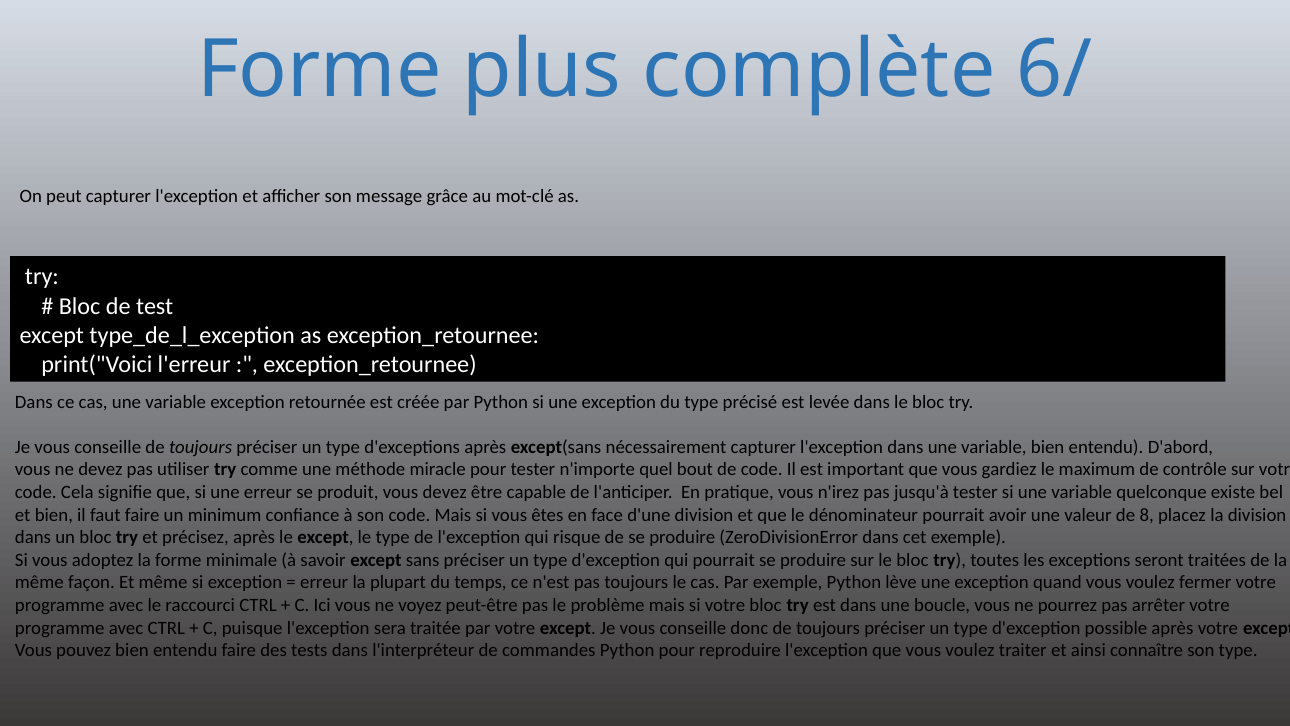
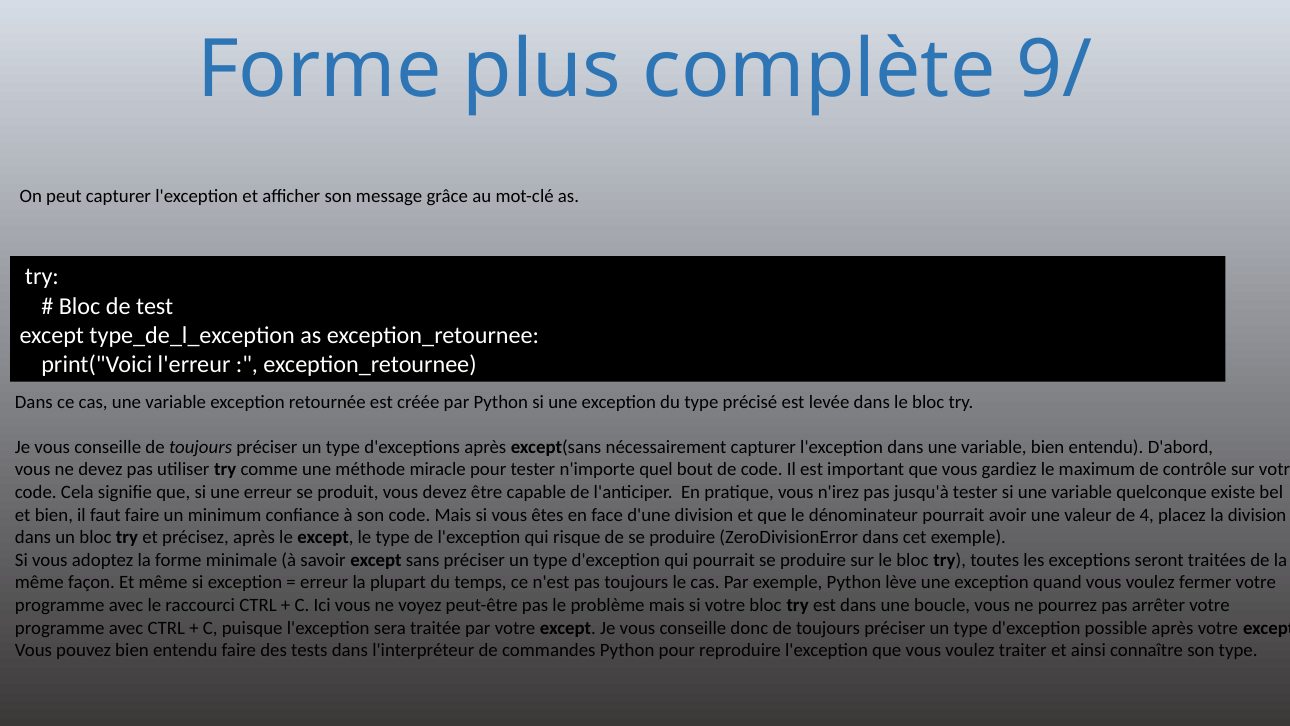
6/: 6/ -> 9/ (1055, 70)
8: 8 -> 4 (1147, 515)
